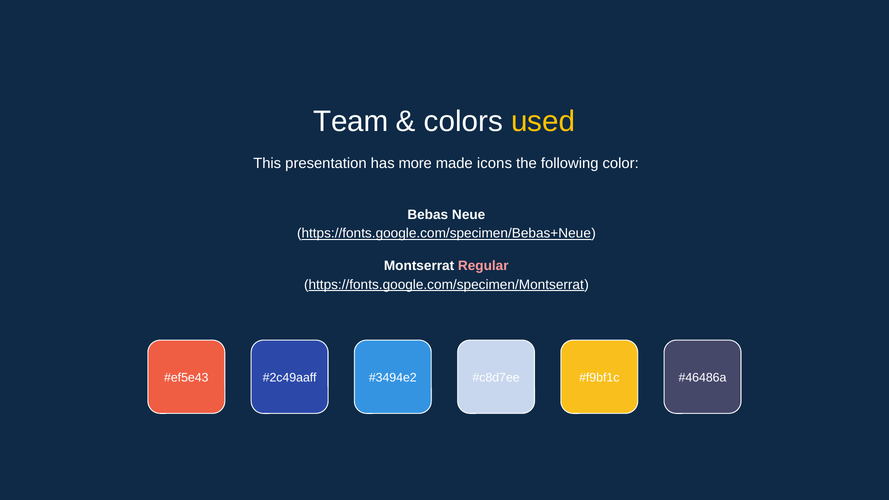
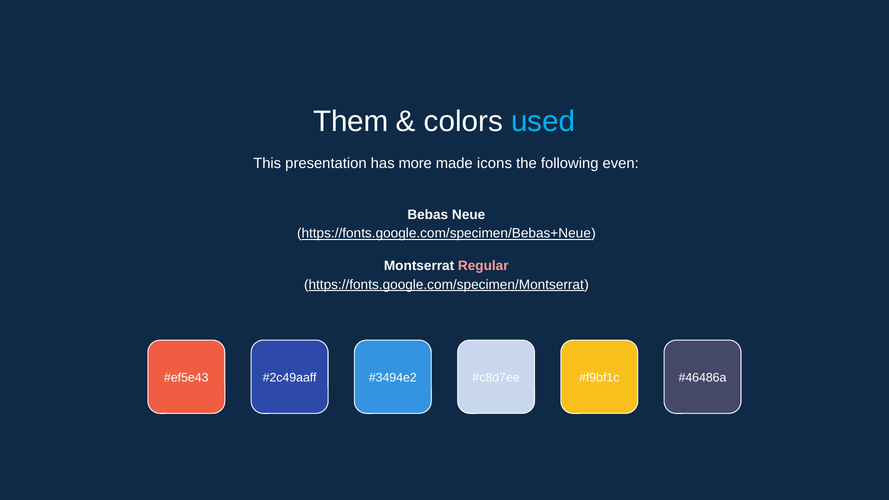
Team: Team -> Them (351, 122)
used colour: yellow -> light blue (543, 122)
color: color -> even (621, 163)
